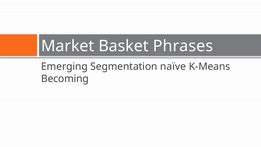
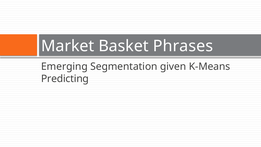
naïve: naïve -> given (173, 66)
Becoming: Becoming -> Predicting (65, 79)
